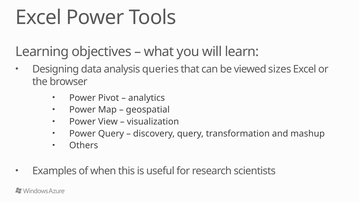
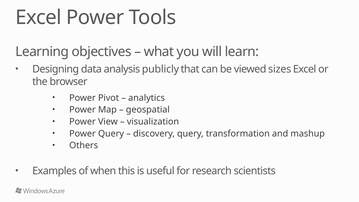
queries: queries -> publicly (160, 69)
